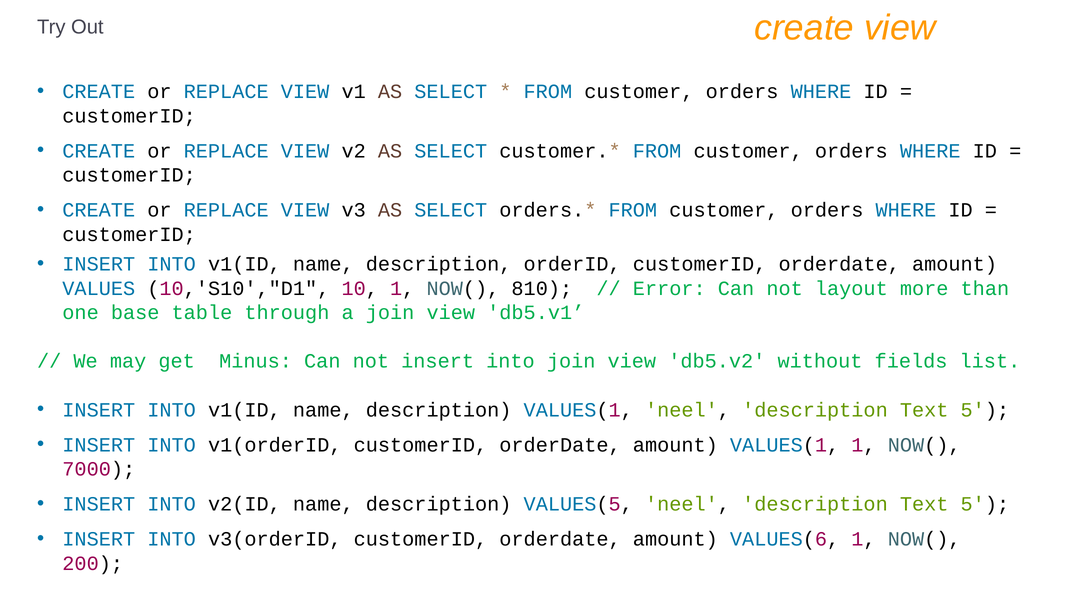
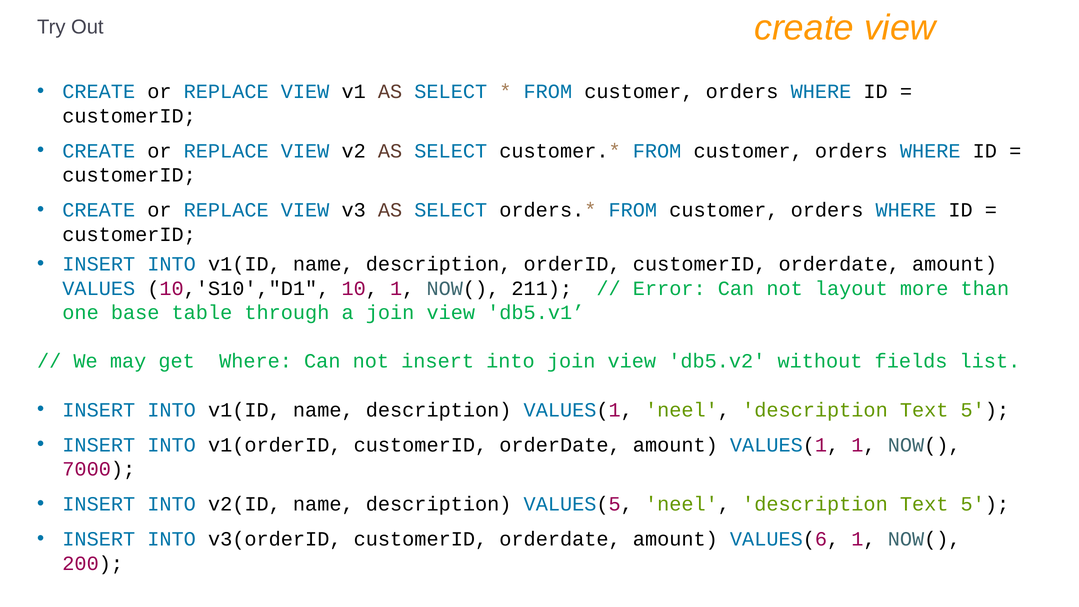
810: 810 -> 211 (542, 288)
get Minus: Minus -> Where (256, 361)
